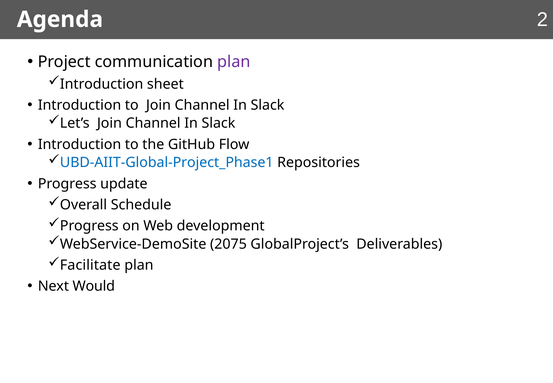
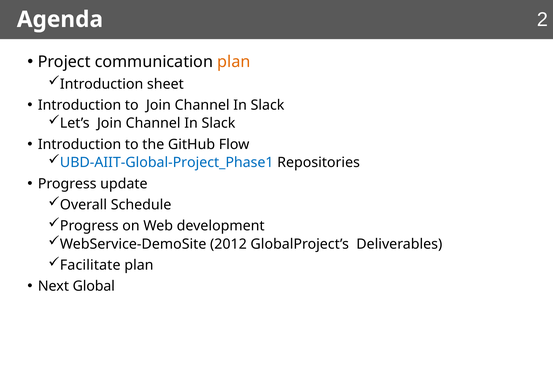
plan colour: purple -> orange (234, 62)
2075: 2075 -> 2012 (228, 244)
Would: Would -> Global (94, 286)
